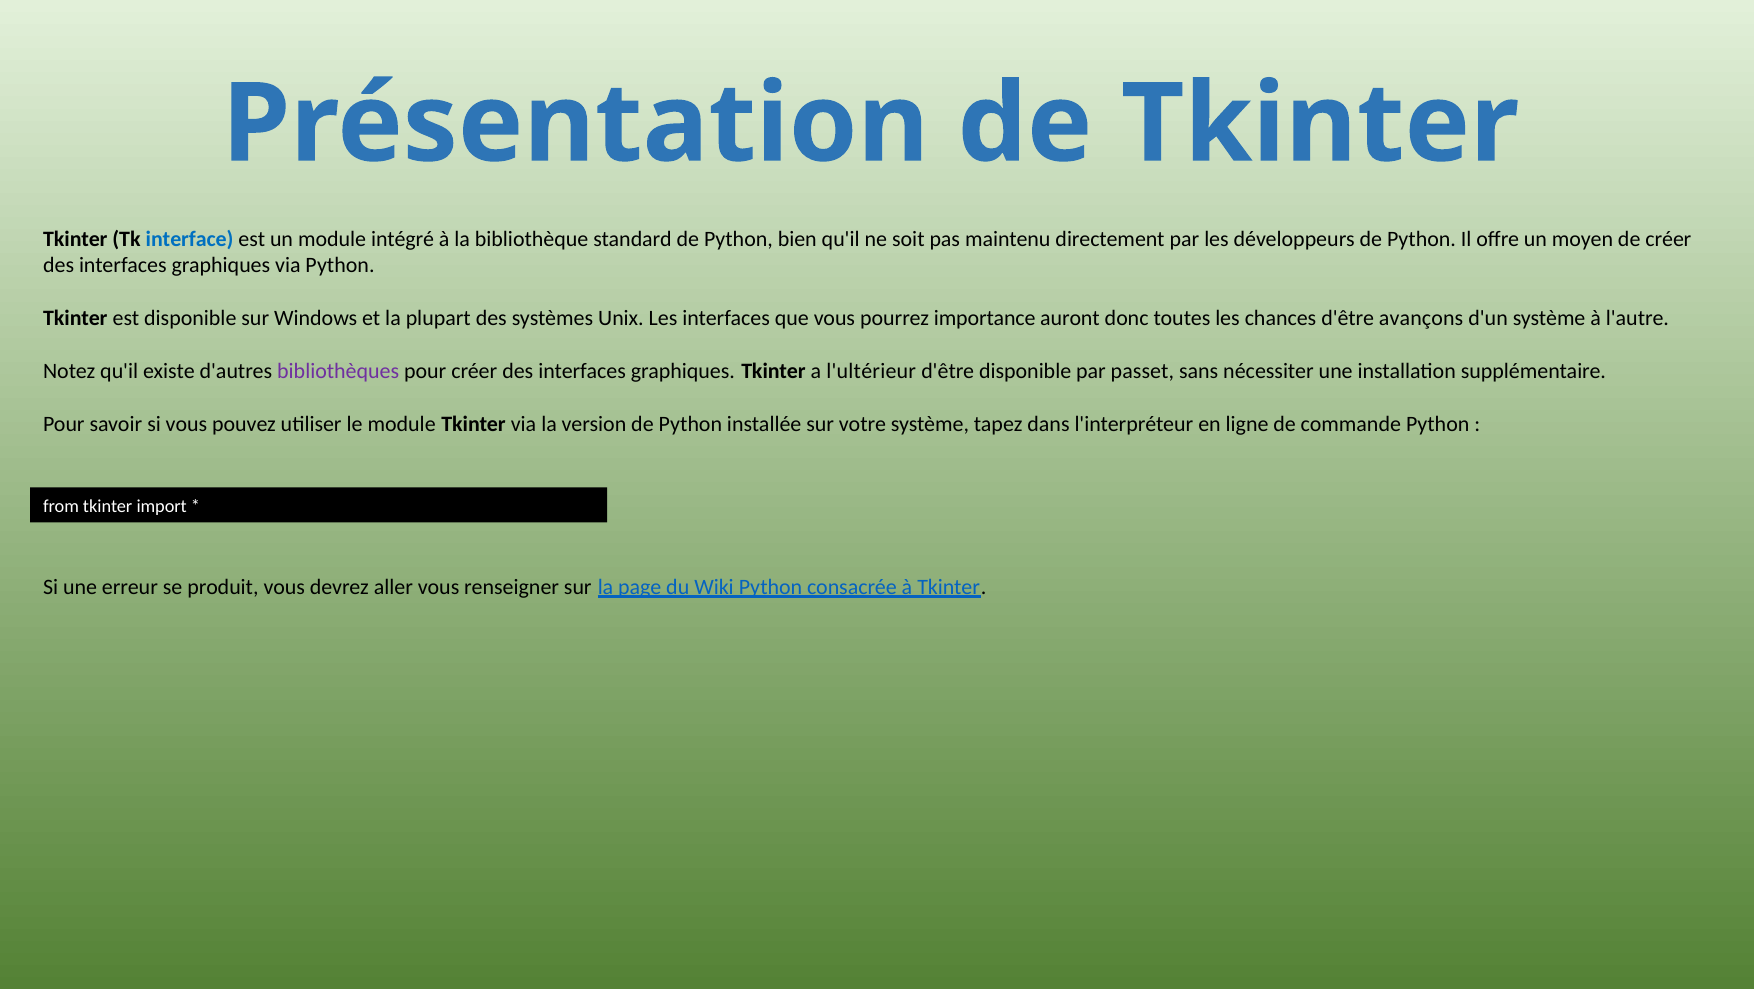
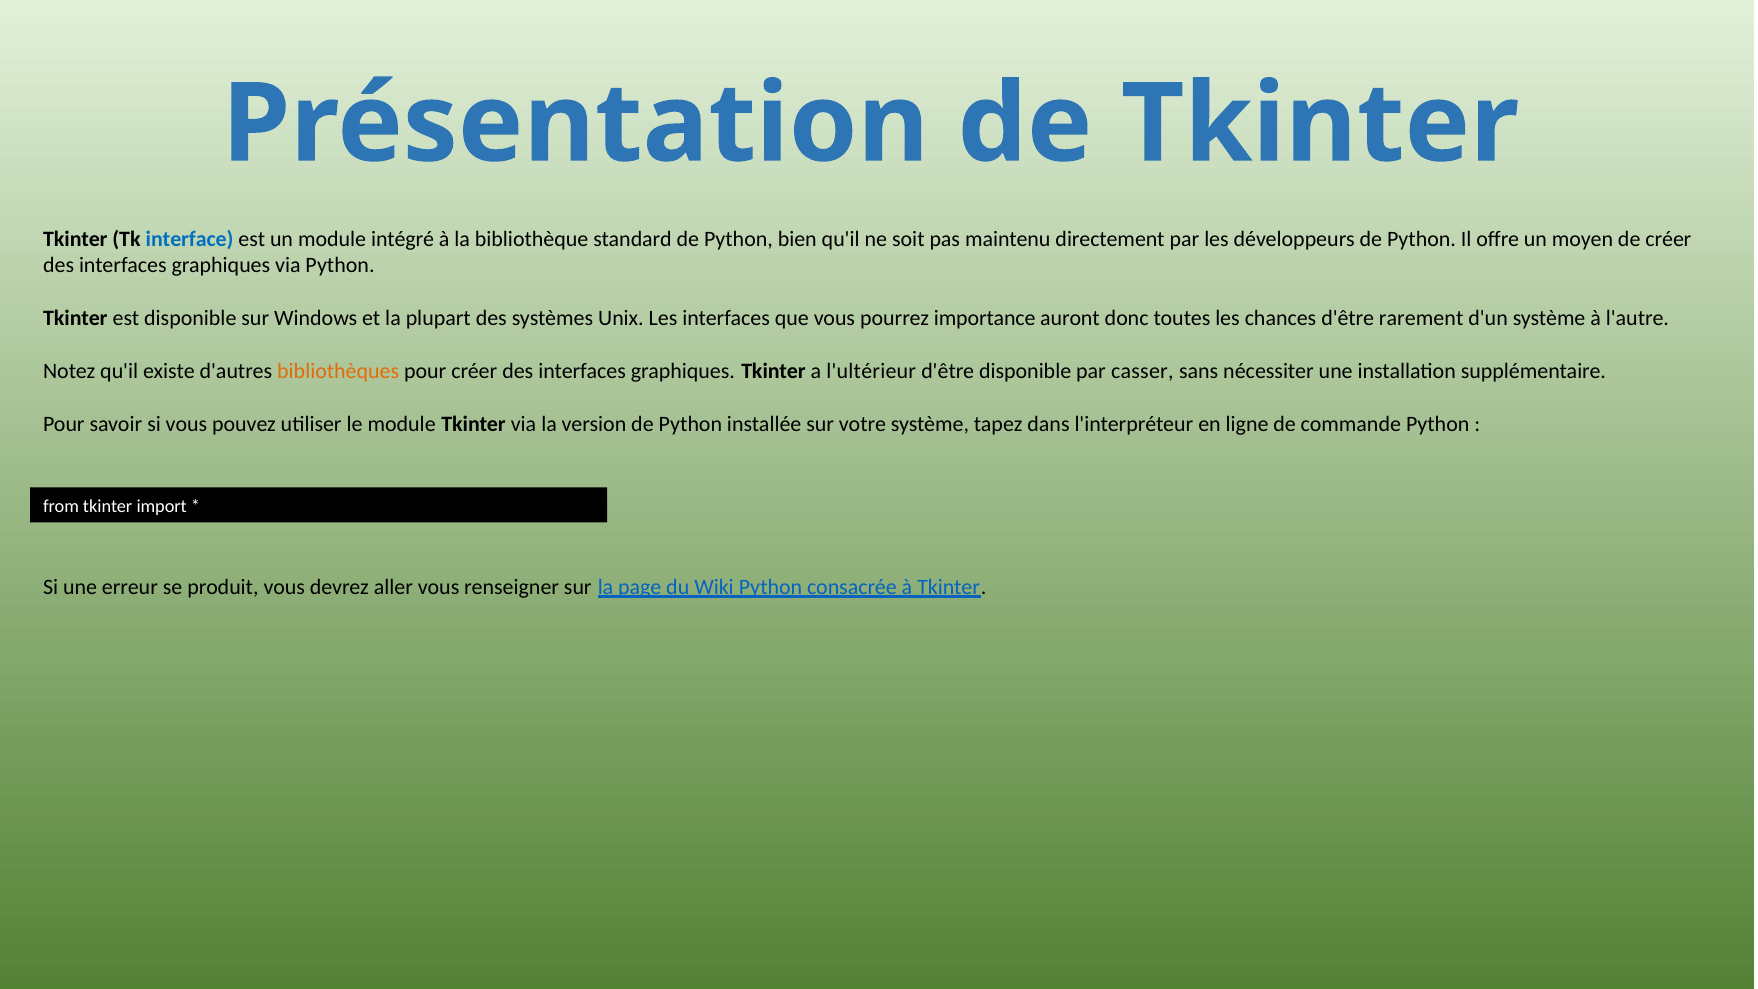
avançons: avançons -> rarement (1421, 318)
bibliothèques colour: purple -> orange (338, 371)
passet: passet -> casser (1142, 371)
